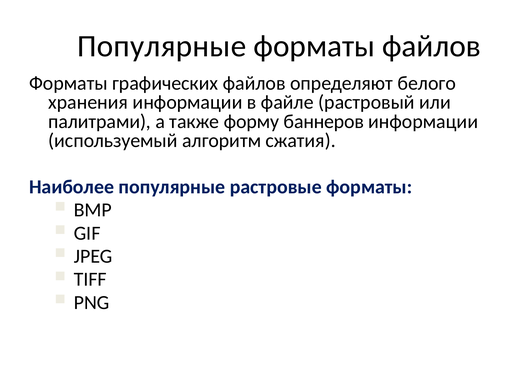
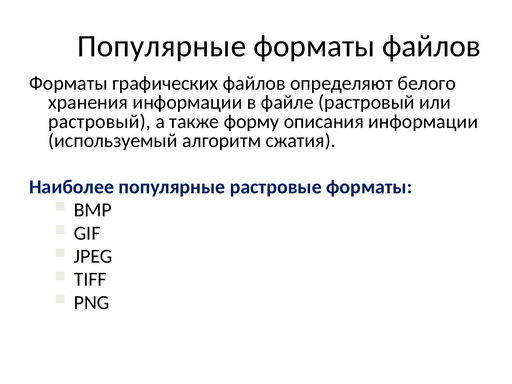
палитрами: палитрами -> растровый (100, 122)
баннеров: баннеров -> описания (324, 122)
